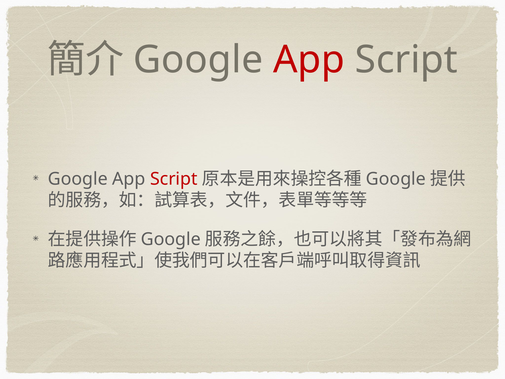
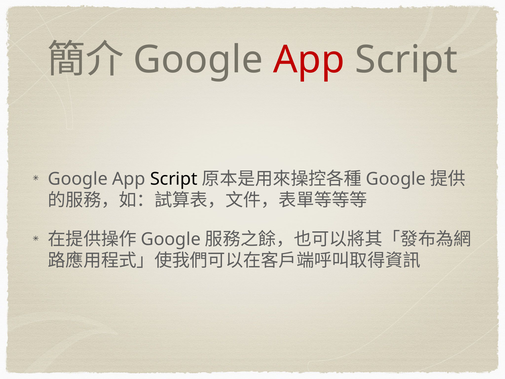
Script colour: red -> black (174, 179)
